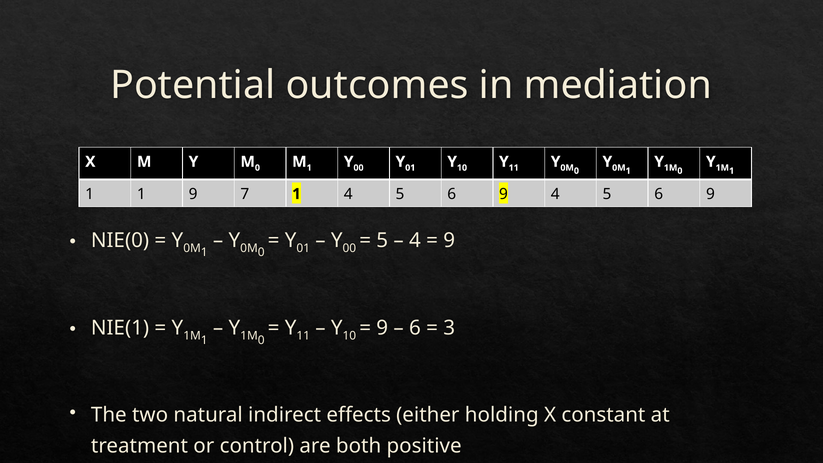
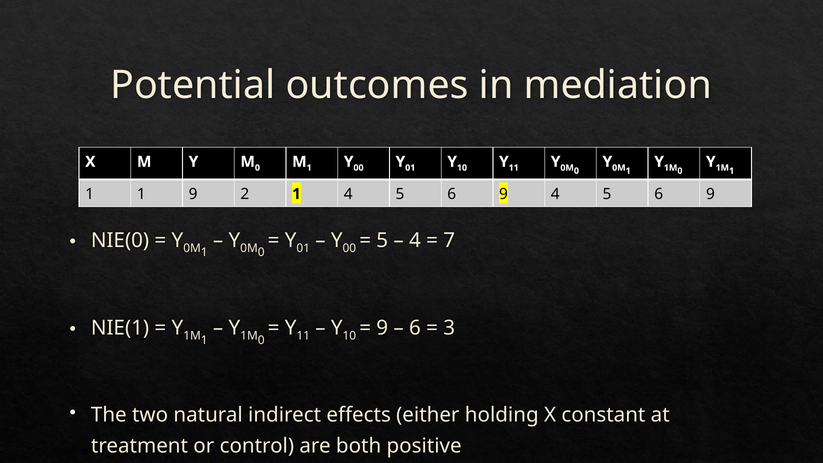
7: 7 -> 2 (245, 194)
9: 9 -> 7 (449, 240)
